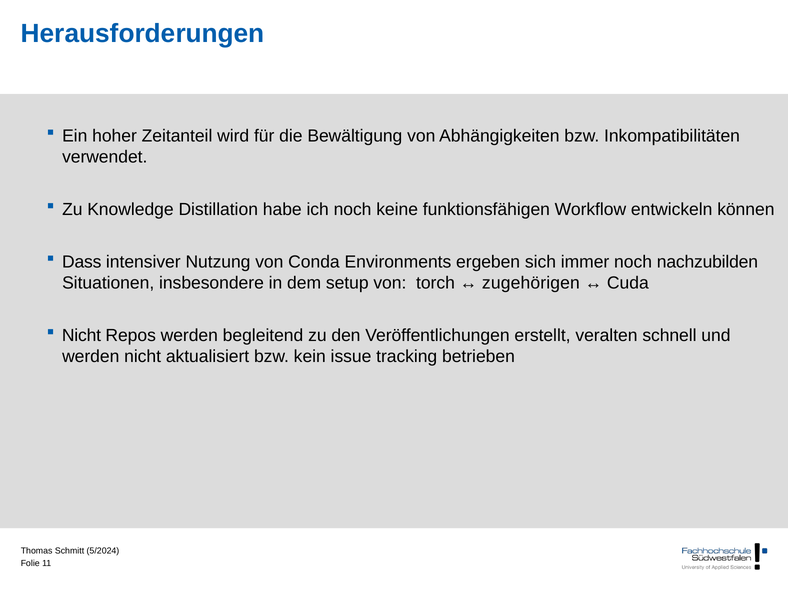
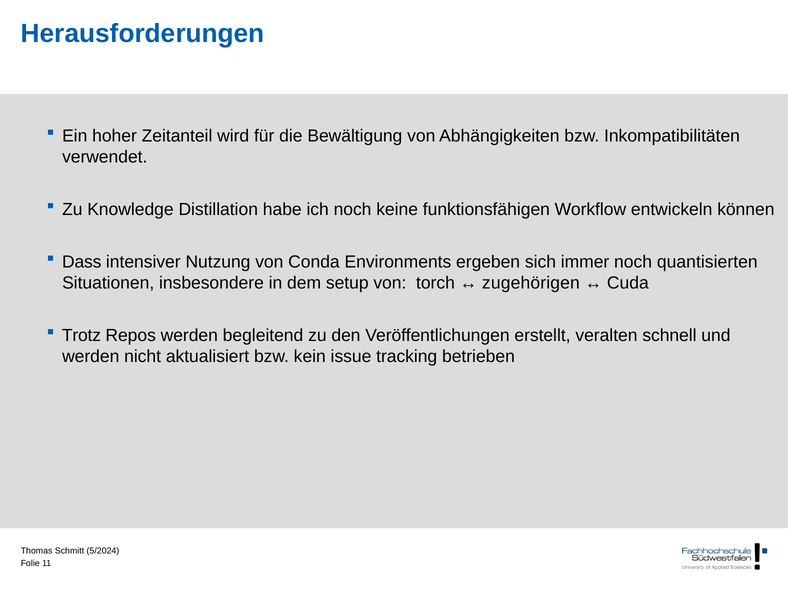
nachzubilden: nachzubilden -> quantisierten (707, 262)
Nicht: Nicht -> Trotz (81, 335)
